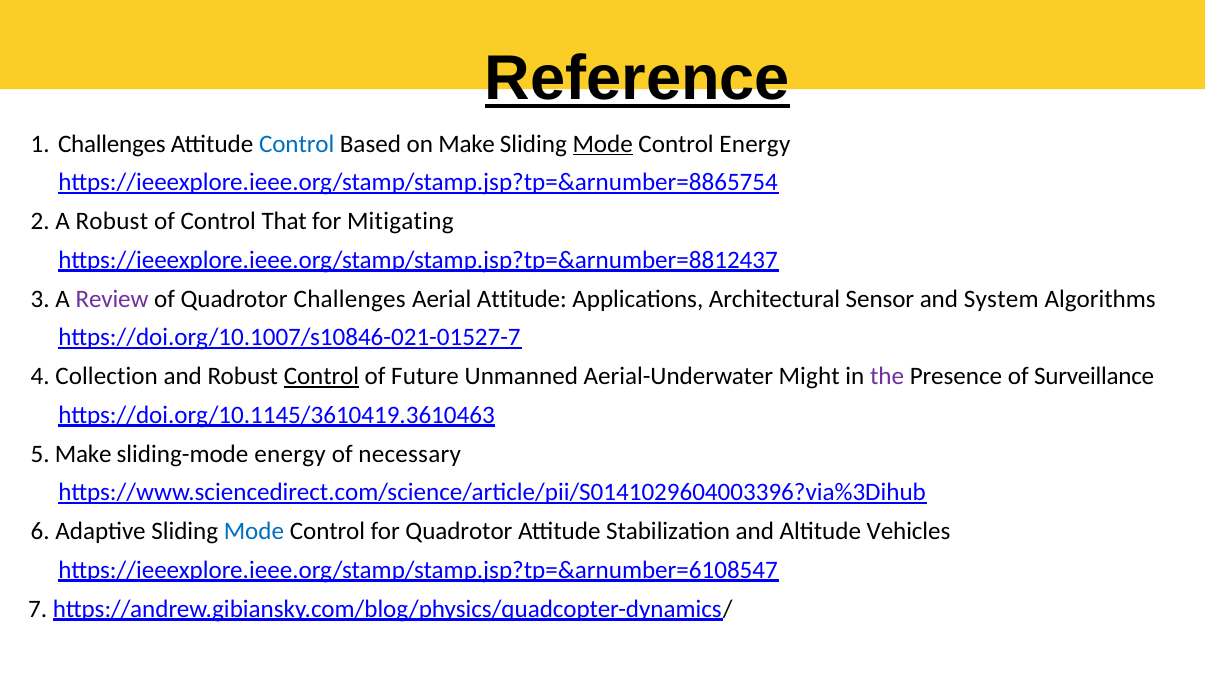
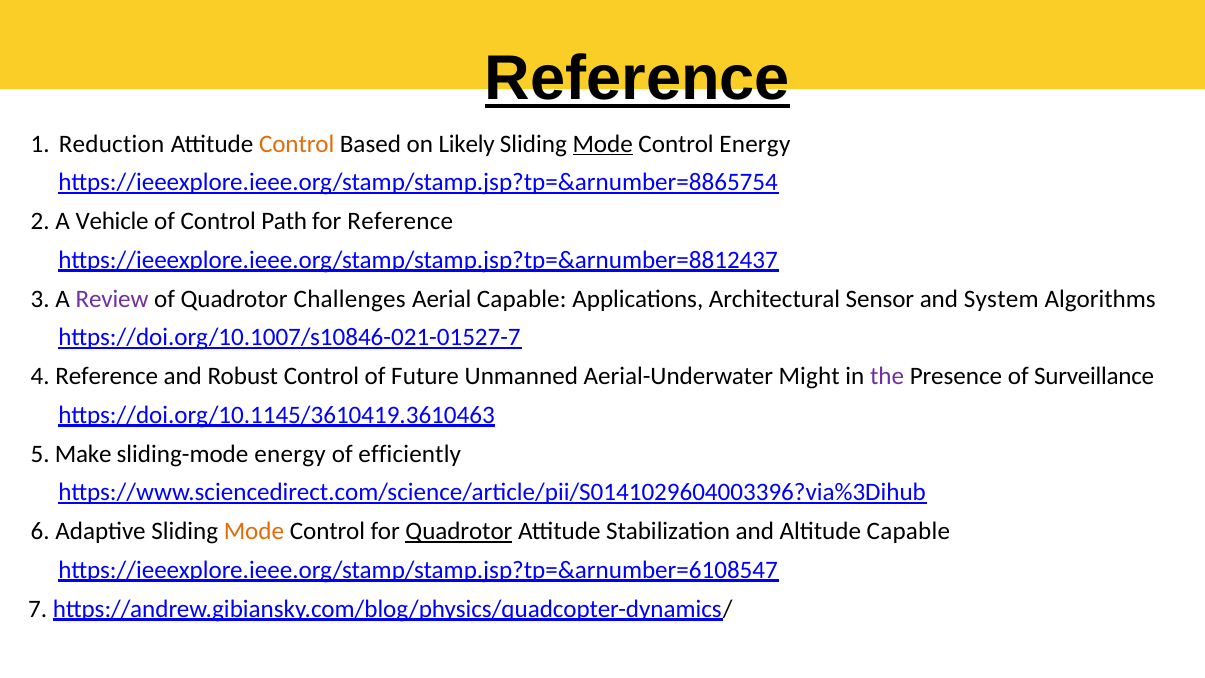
Challenges: Challenges -> Reduction (112, 144)
Control colour: blue -> orange (297, 144)
on Make: Make -> Likely (467, 144)
A Robust: Robust -> Vehicle (112, 221)
That: That -> Path (284, 221)
for Mitigating: Mitigating -> Reference (400, 221)
Aerial Attitude: Attitude -> Capable (522, 299)
4 Collection: Collection -> Reference (107, 376)
Control underline: present -> none (321, 376)
necessary: necessary -> efficiently (410, 454)
Mode colour: blue -> orange (254, 531)
Quadrotor underline: none -> present (459, 531)
Altitude Vehicles: Vehicles -> Capable (908, 531)
